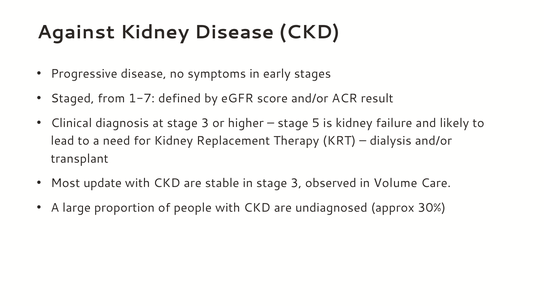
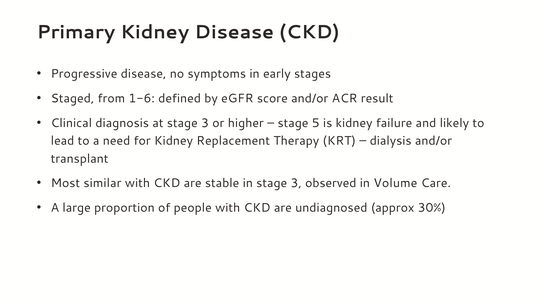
Against: Against -> Primary (76, 32)
1-7: 1-7 -> 1-6 (142, 98)
update: update -> similar (102, 183)
